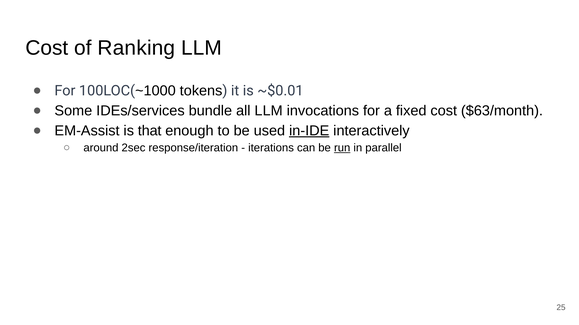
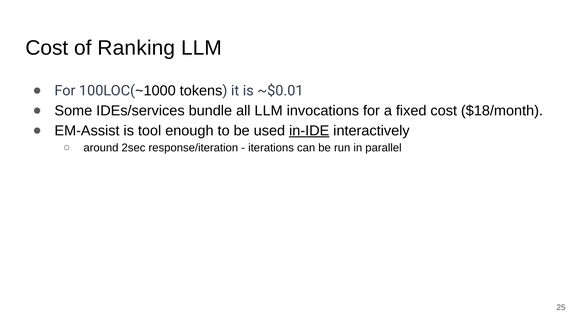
$63/month: $63/month -> $18/month (502, 111)
that: that -> tool (150, 131)
run underline: present -> none (342, 148)
